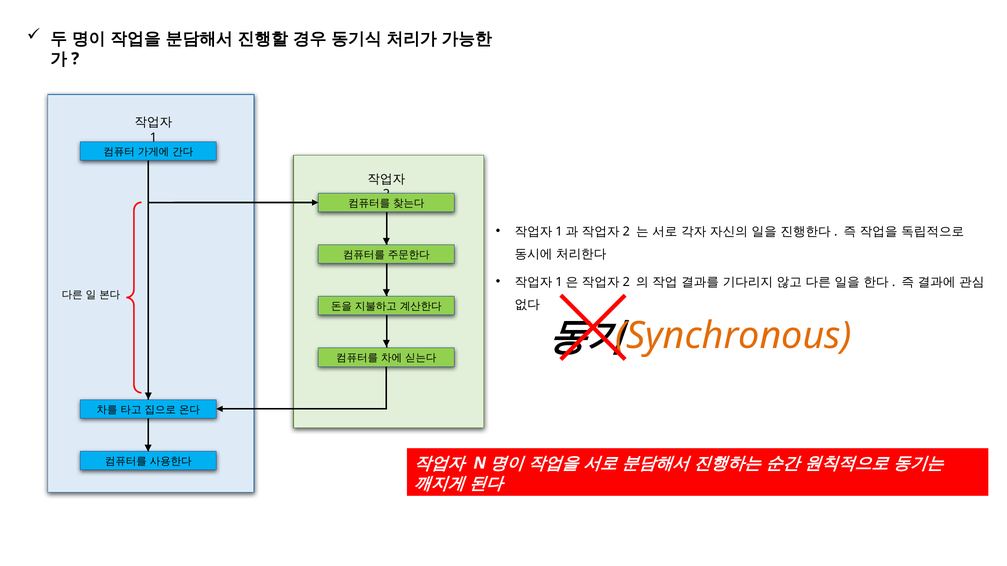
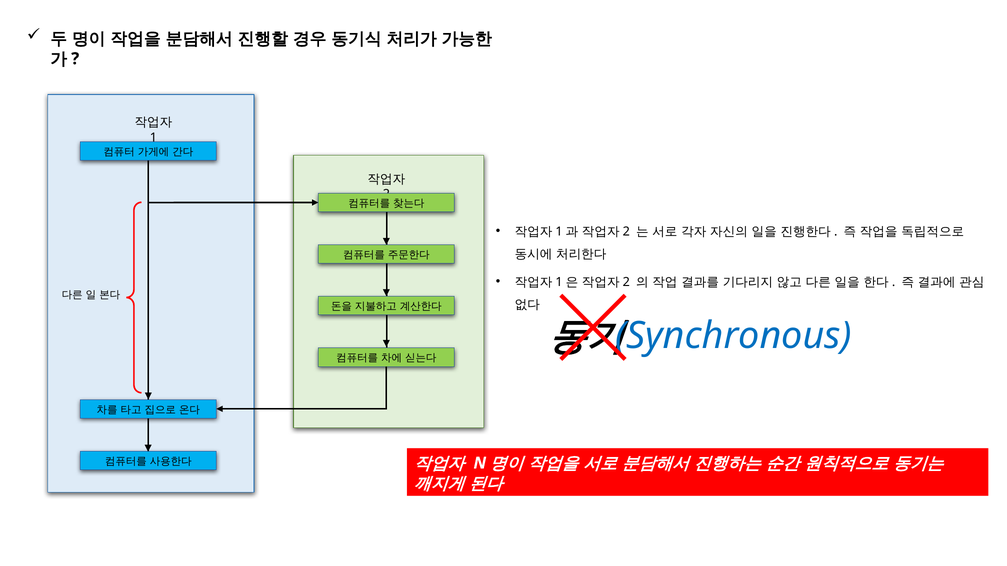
Synchronous colour: orange -> blue (734, 336)
